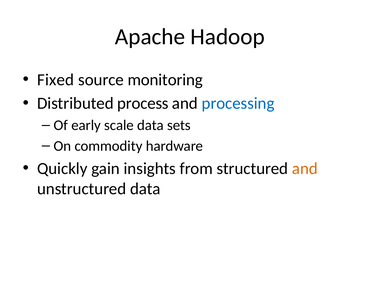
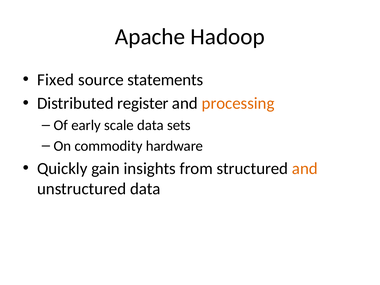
monitoring: monitoring -> statements (165, 80)
process: process -> register (143, 103)
processing colour: blue -> orange (238, 103)
